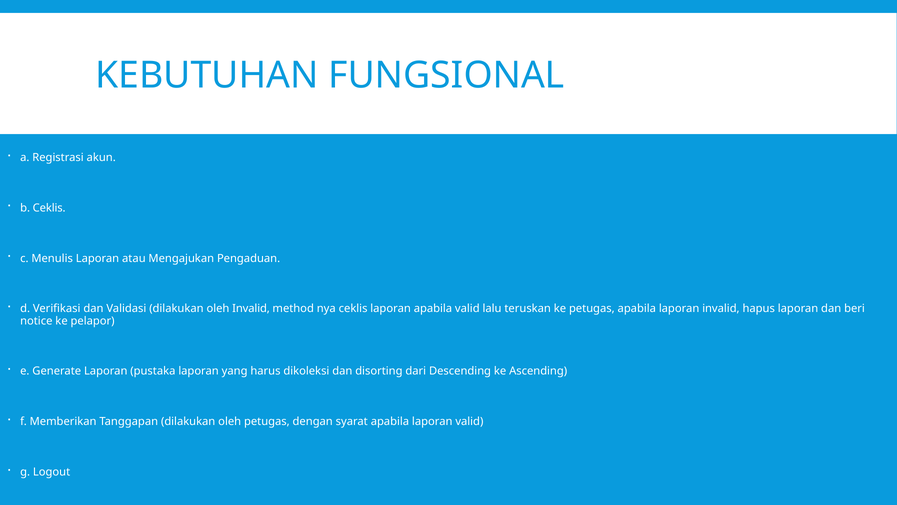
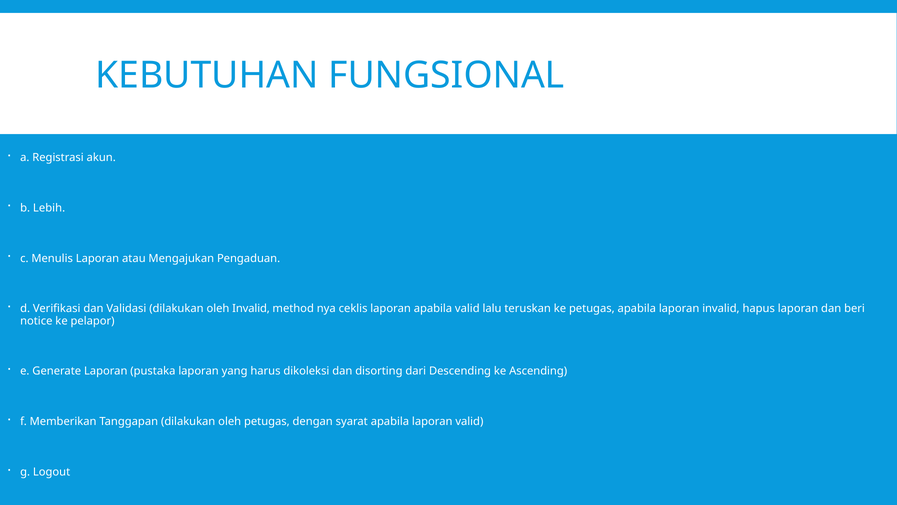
b Ceklis: Ceklis -> Lebih (49, 208)
